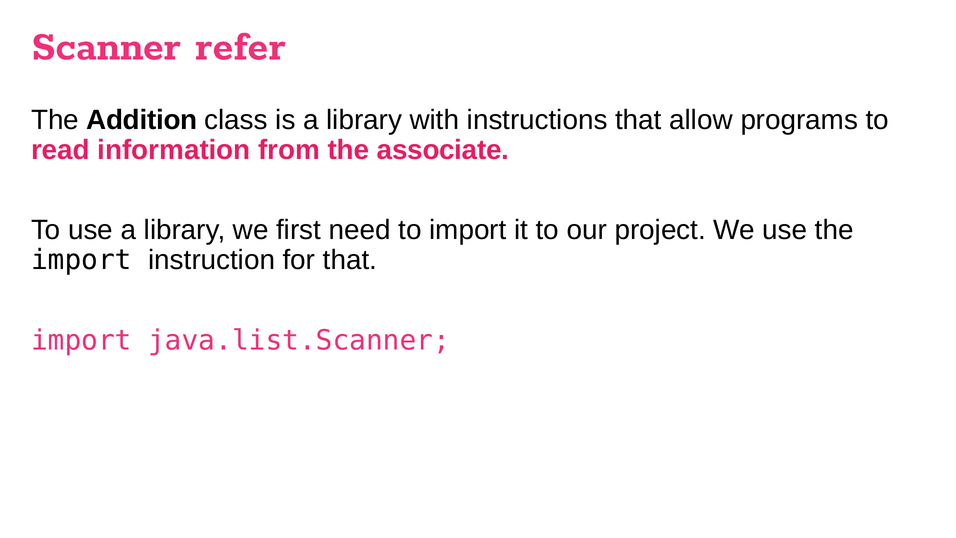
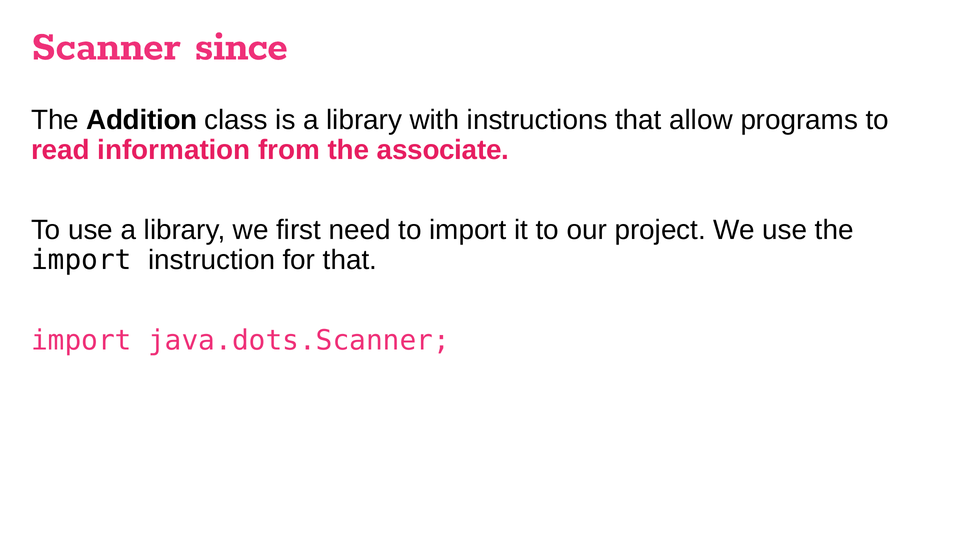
refer: refer -> since (241, 45)
java.list.Scanner: java.list.Scanner -> java.dots.Scanner (299, 340)
